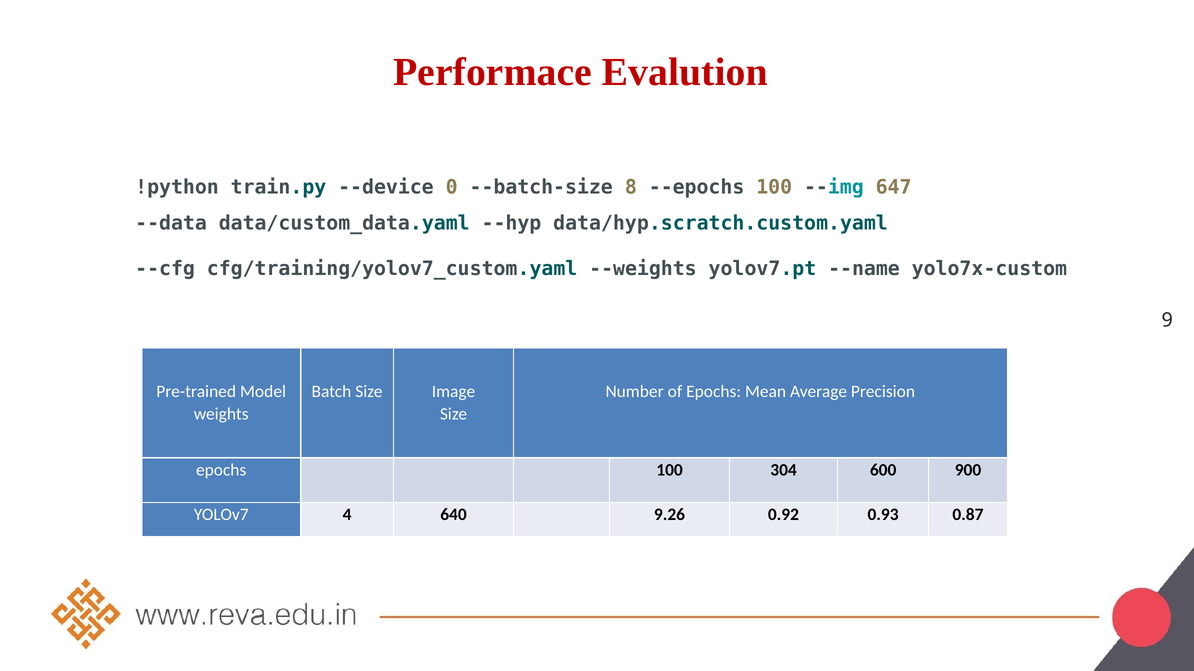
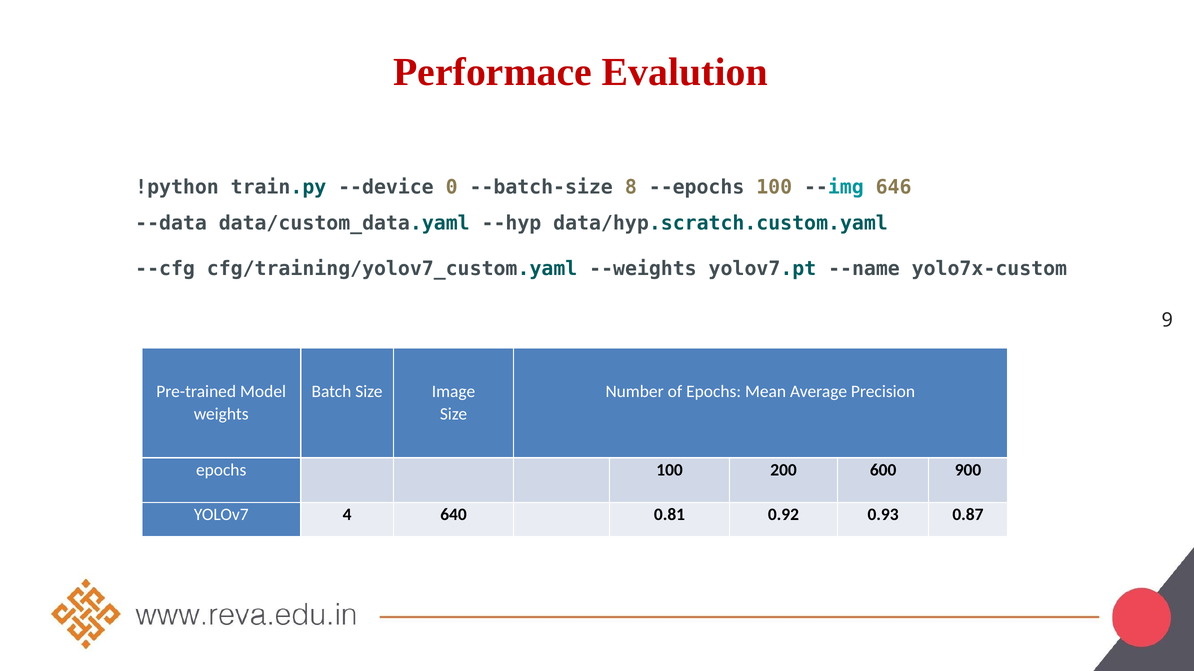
647: 647 -> 646 (894, 188)
304: 304 -> 200 (784, 470)
9.26: 9.26 -> 0.81 (669, 515)
